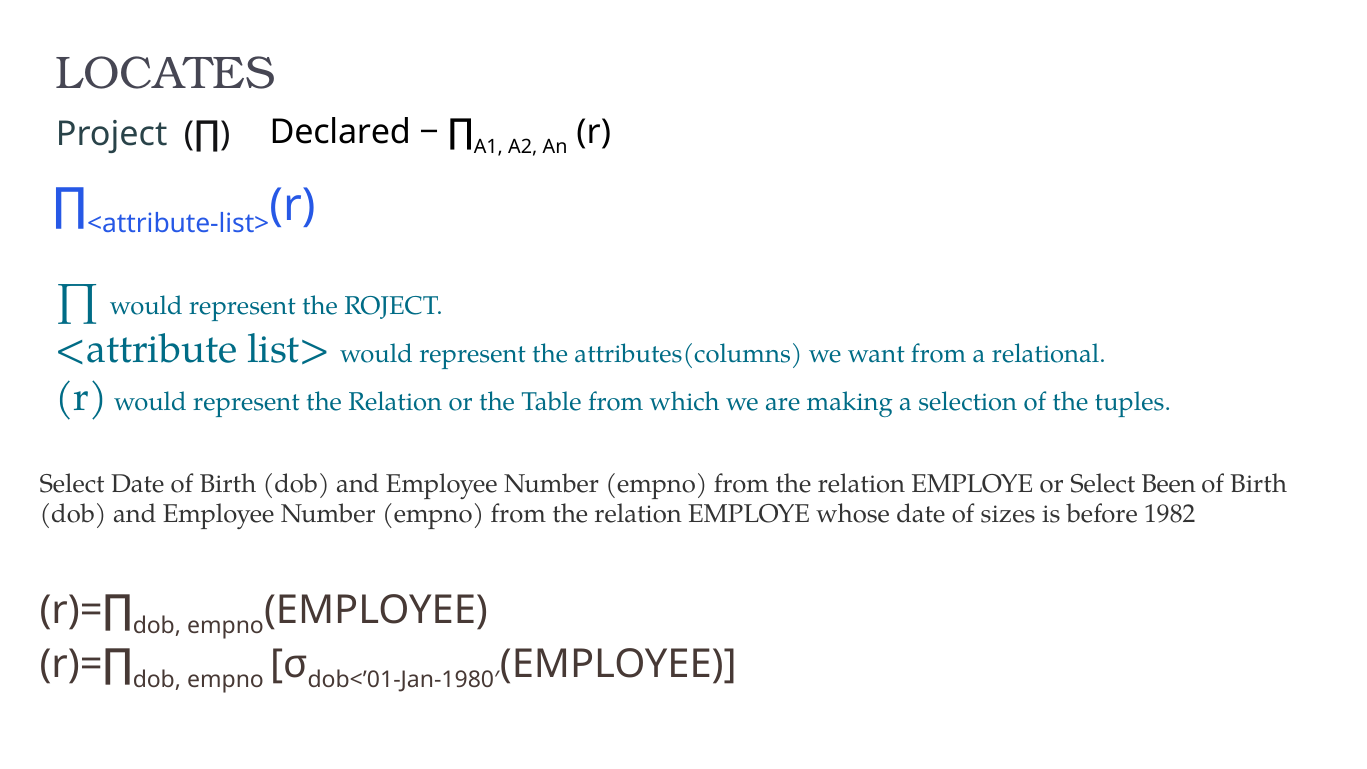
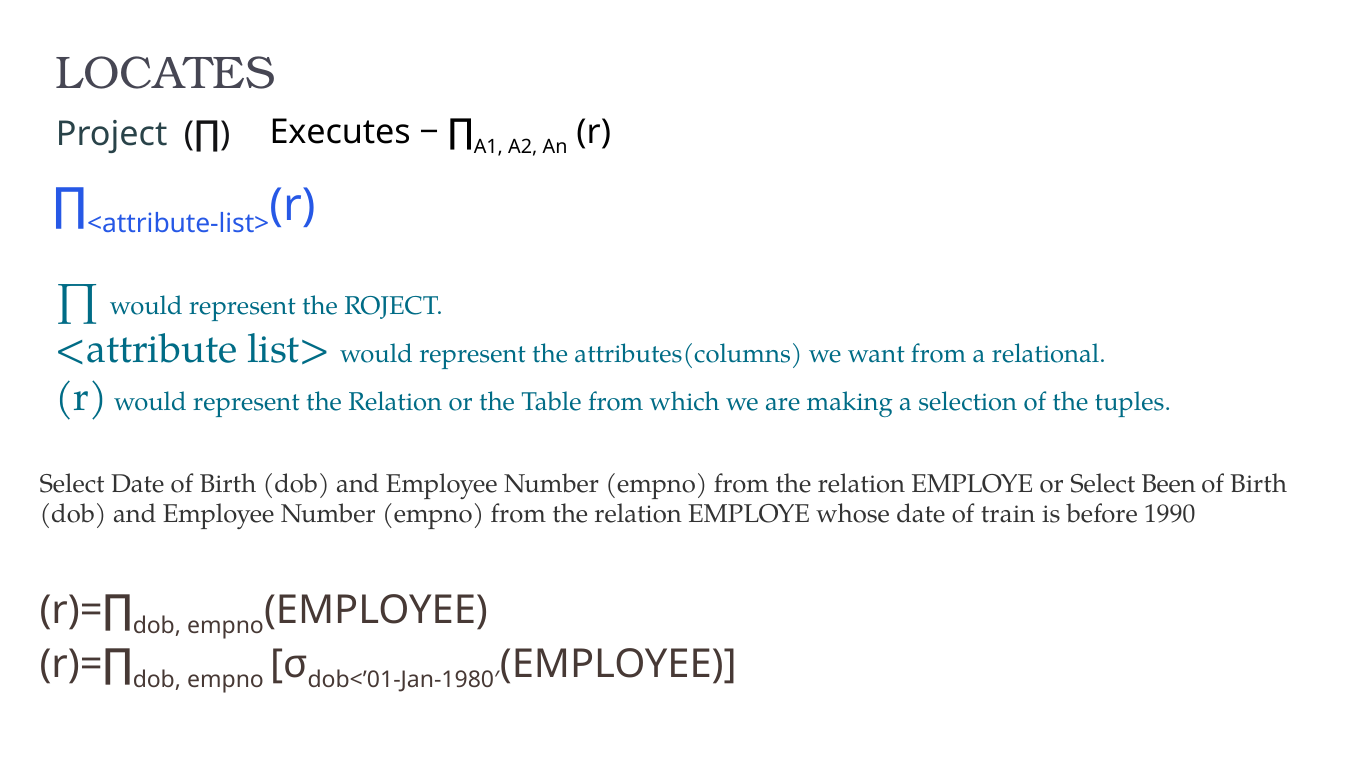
Declared: Declared -> Executes (340, 132)
sizes: sizes -> train (1008, 514)
1982: 1982 -> 1990 (1170, 514)
